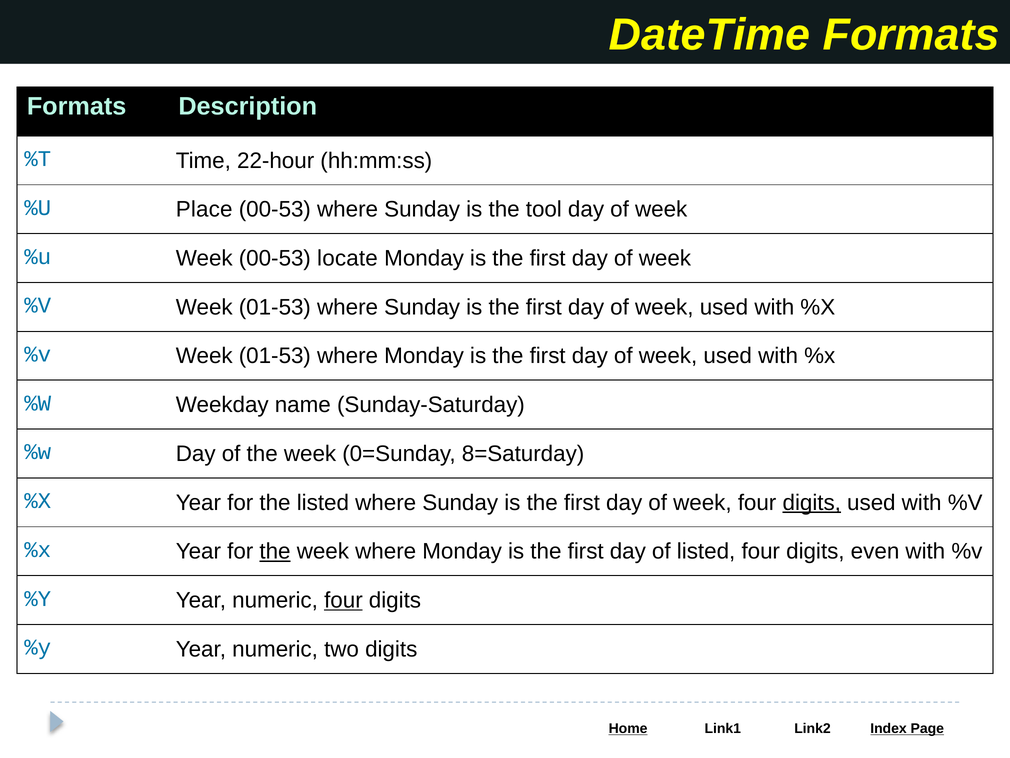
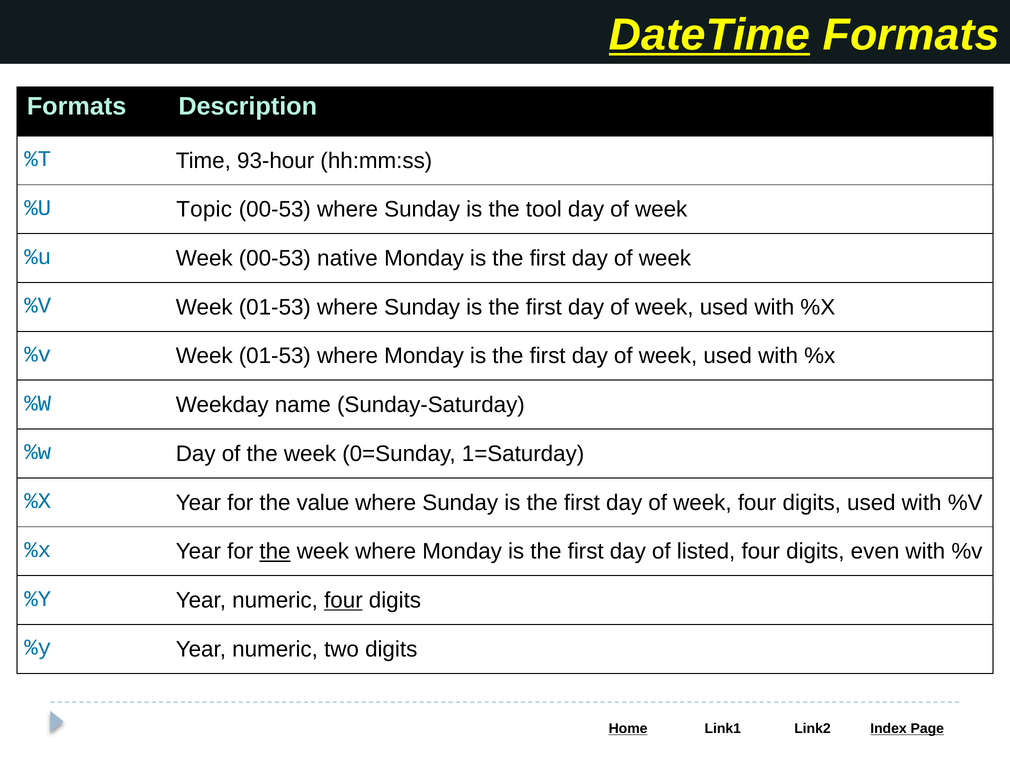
DateTime underline: none -> present (710, 35)
22-hour: 22-hour -> 93-hour (276, 161)
Place: Place -> Topic (204, 209)
locate: locate -> native (347, 258)
8=Saturday: 8=Saturday -> 1=Saturday (523, 454)
the listed: listed -> value (323, 502)
digits underline: present -> none (812, 502)
